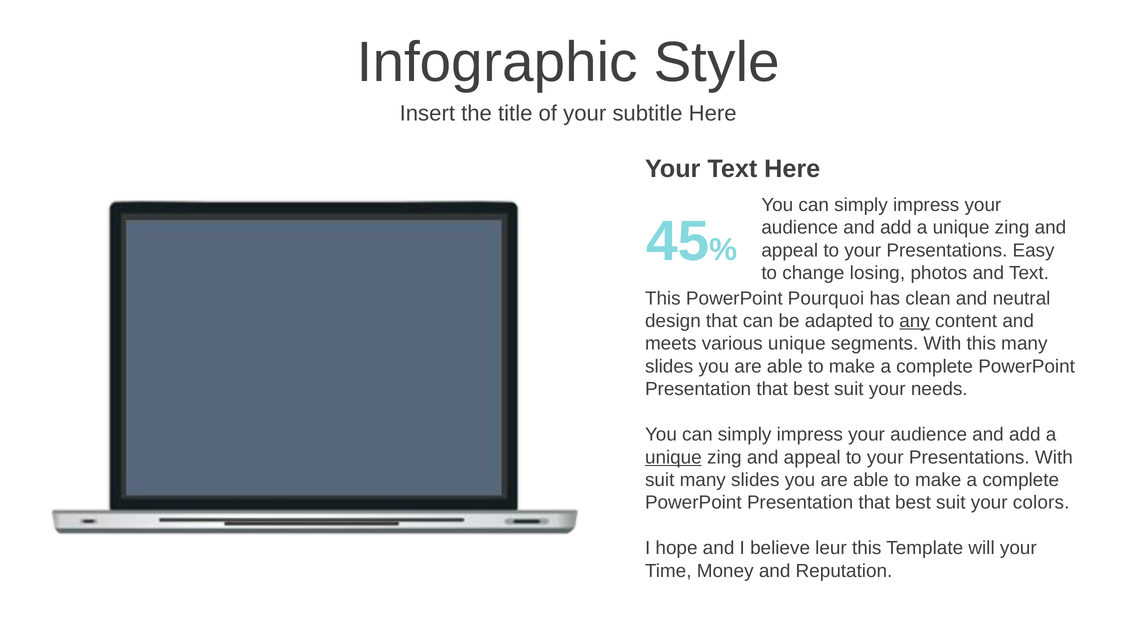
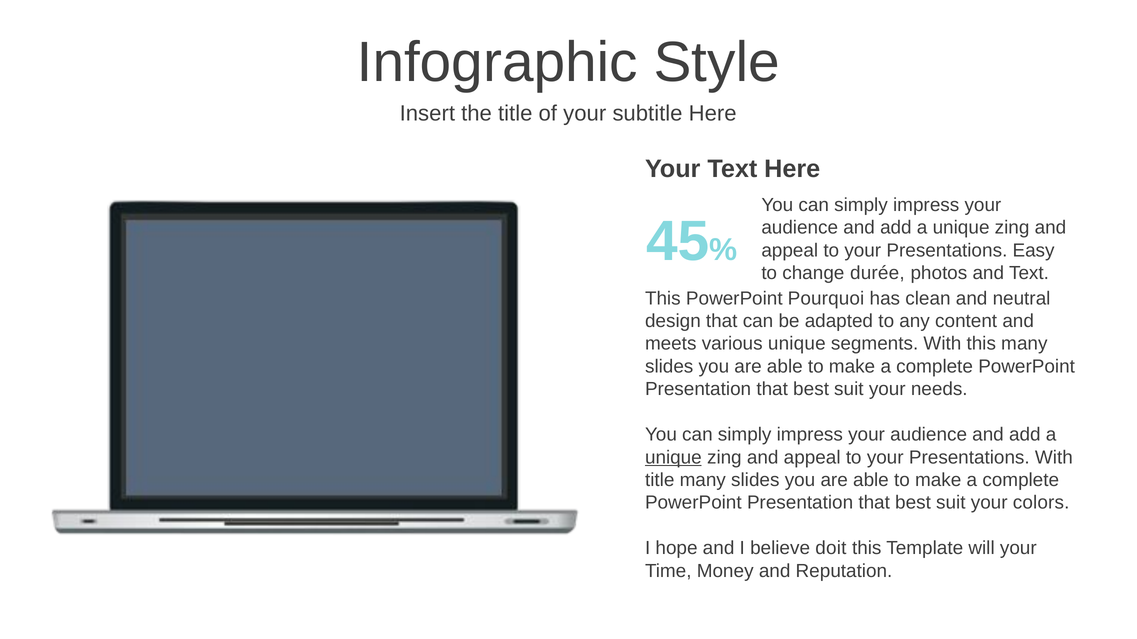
losing: losing -> durée (877, 273)
any underline: present -> none (915, 321)
suit: suit -> title (660, 480)
leur: leur -> doit (831, 549)
